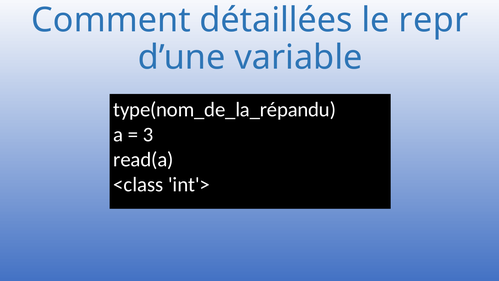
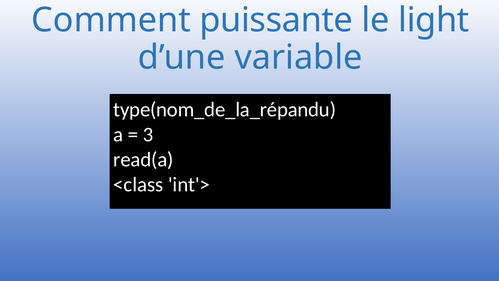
détaillées: détaillées -> puissante (276, 20)
repr: repr -> light (434, 20)
